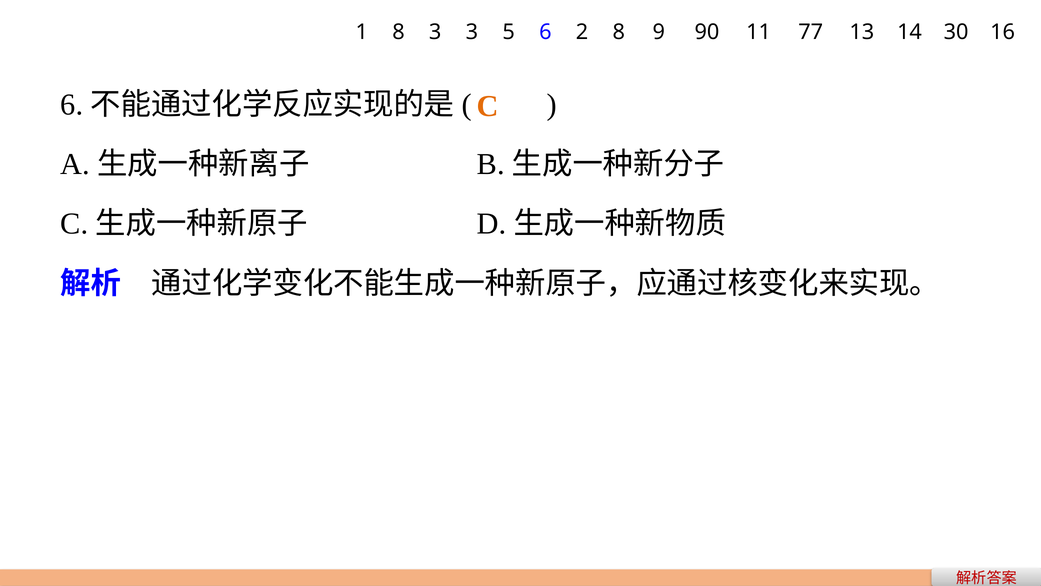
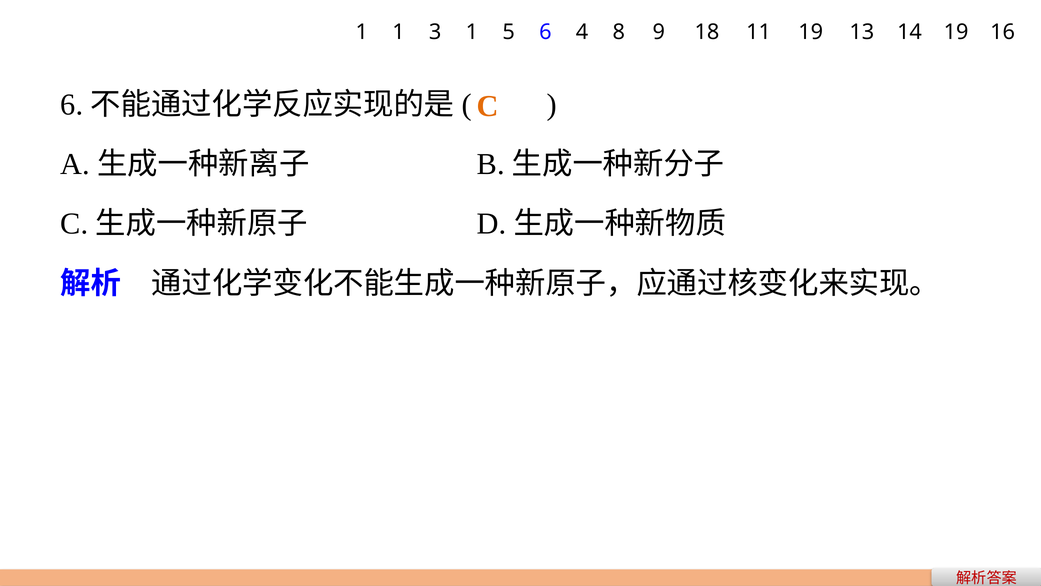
1 8: 8 -> 1 (398, 32)
3 3: 3 -> 1 (472, 32)
2: 2 -> 4 (582, 32)
90: 90 -> 18 (707, 32)
11 77: 77 -> 19 (811, 32)
14 30: 30 -> 19 (956, 32)
